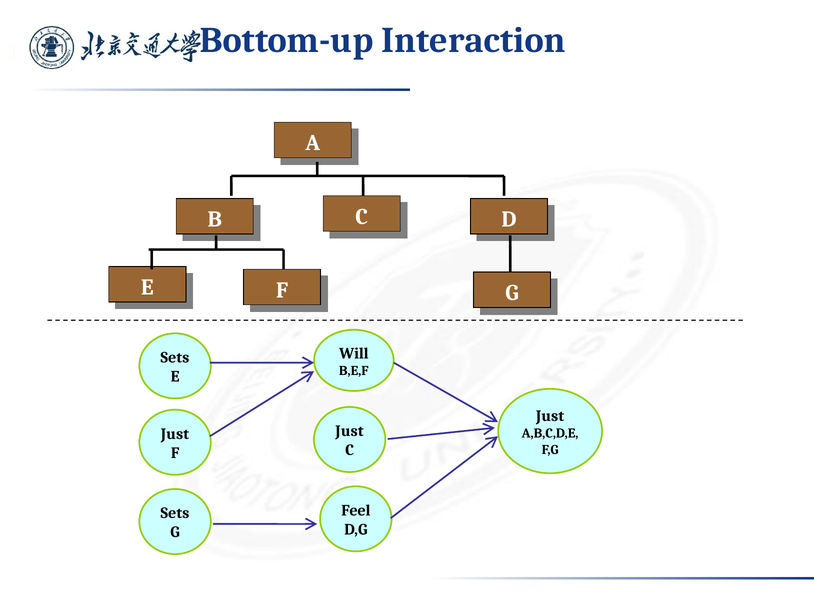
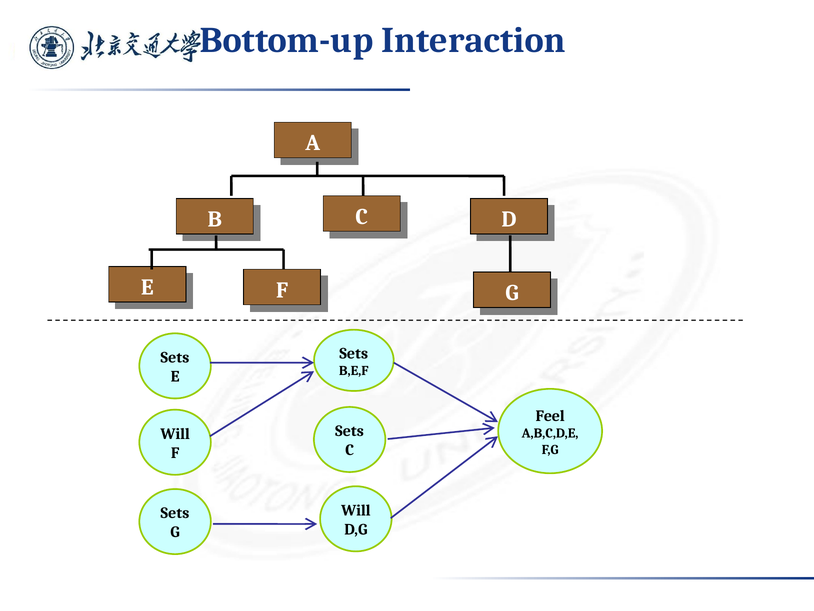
Will: Will -> Sets (354, 353)
Just: Just -> Feel (550, 415)
Just: Just -> Sets (350, 431)
Just: Just -> Will (175, 433)
Feel: Feel -> Will (356, 510)
